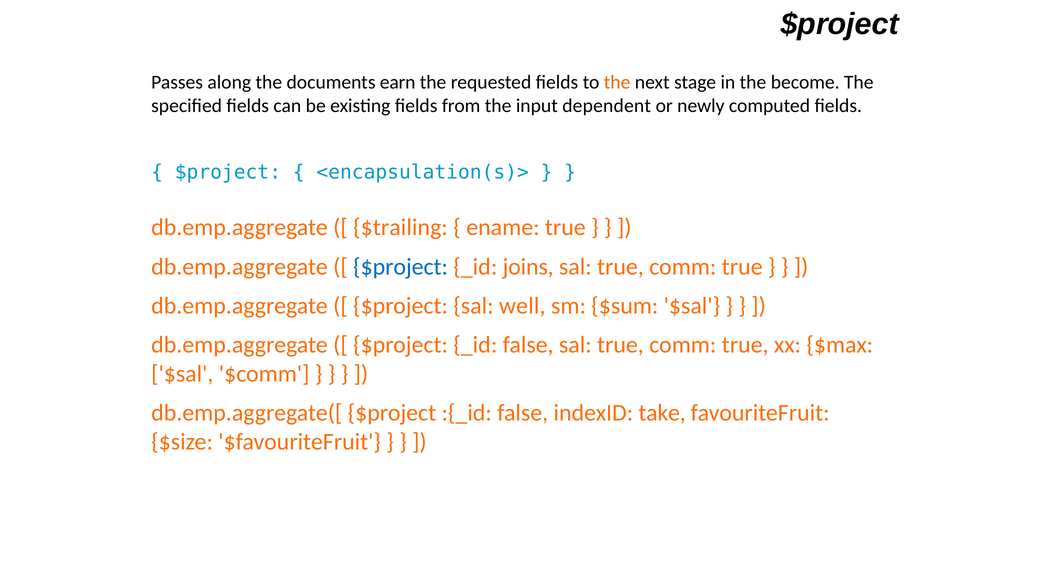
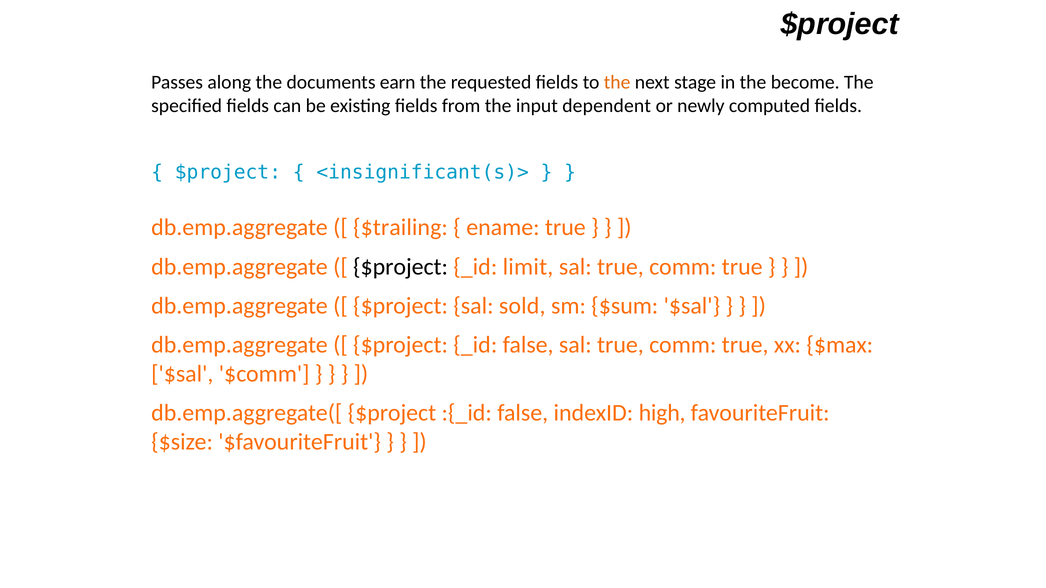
<encapsulation(s)>: <encapsulation(s)> -> <insignificant(s)> (423, 173)
$project colour: blue -> black (401, 267)
joins: joins -> limit (528, 267)
well: well -> sold (522, 306)
take: take -> high (662, 413)
